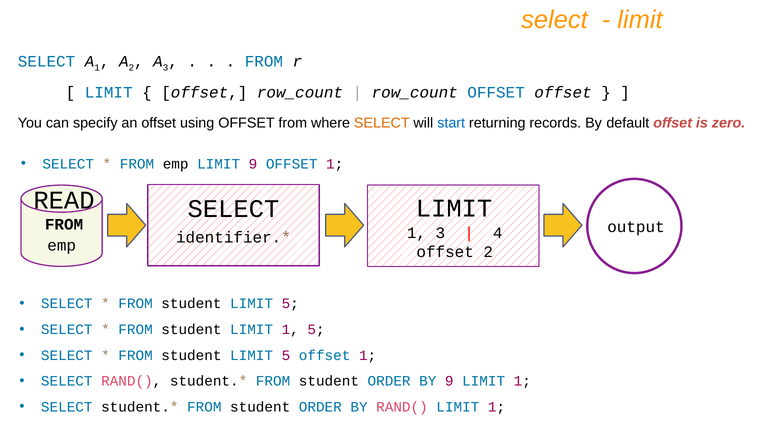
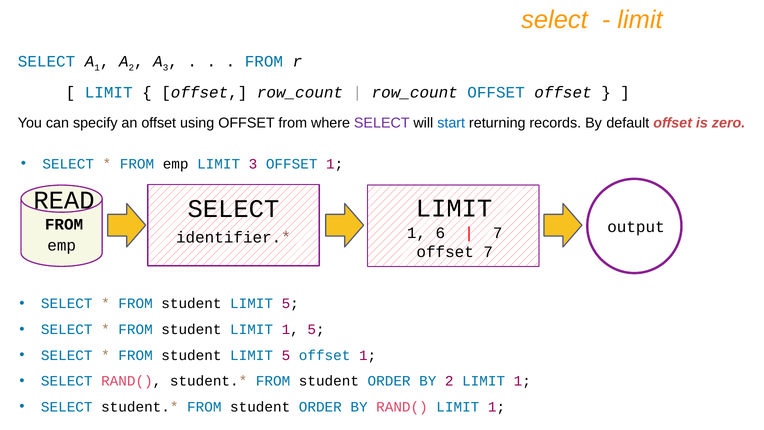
SELECT colour: orange -> purple (382, 123)
LIMIT 9: 9 -> 3 (253, 164)
1 3: 3 -> 6 (440, 233)
4: 4 -> 7 (498, 233)
offset 2: 2 -> 7 (488, 252)
BY 9: 9 -> 2 (449, 381)
